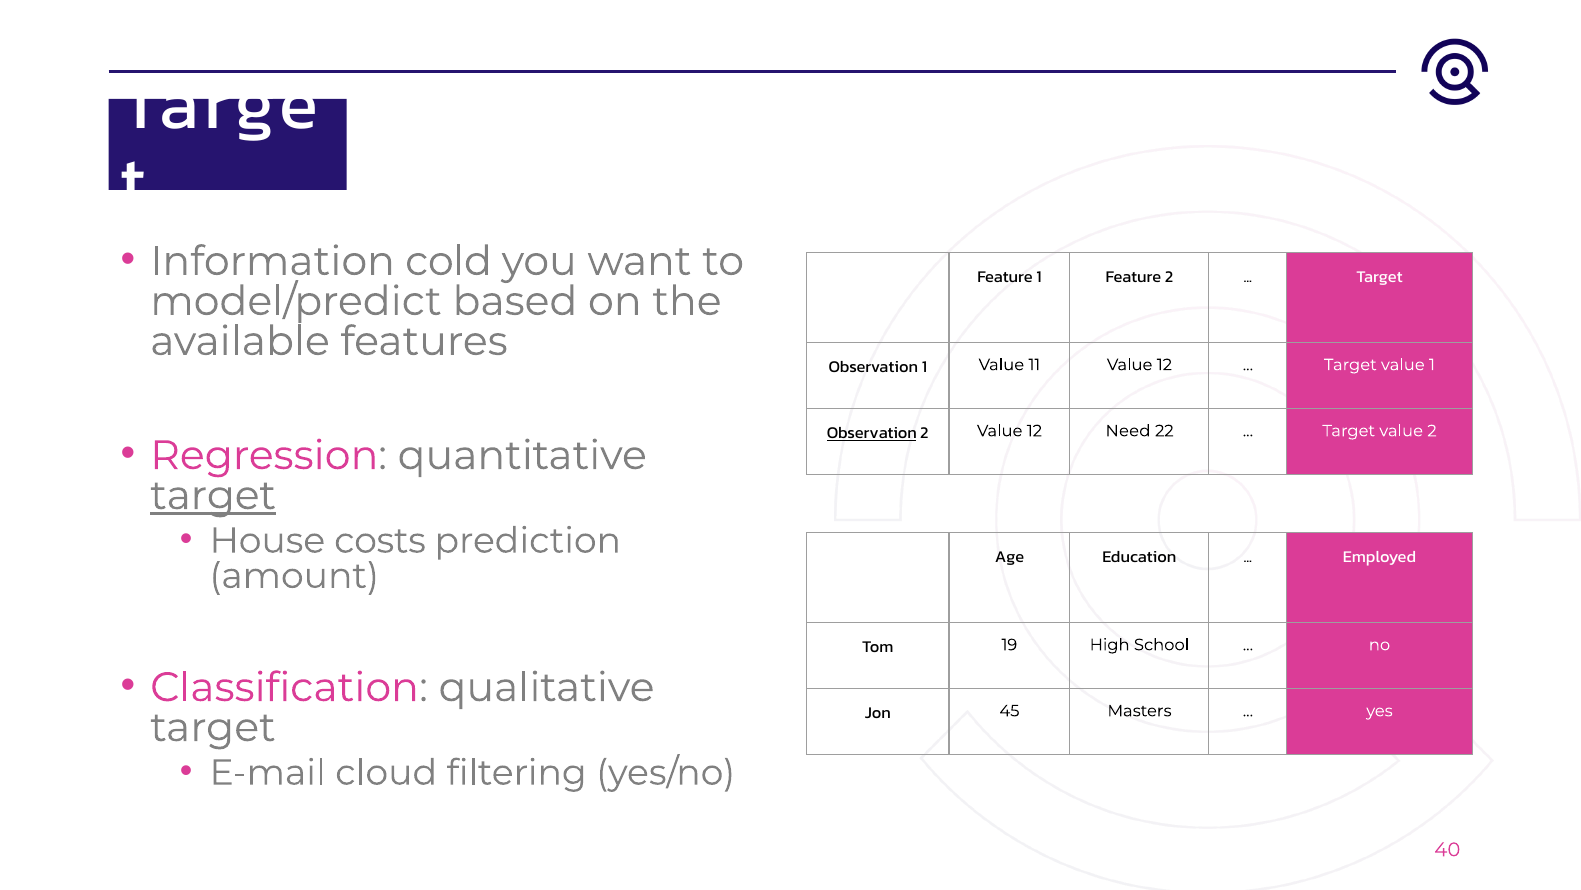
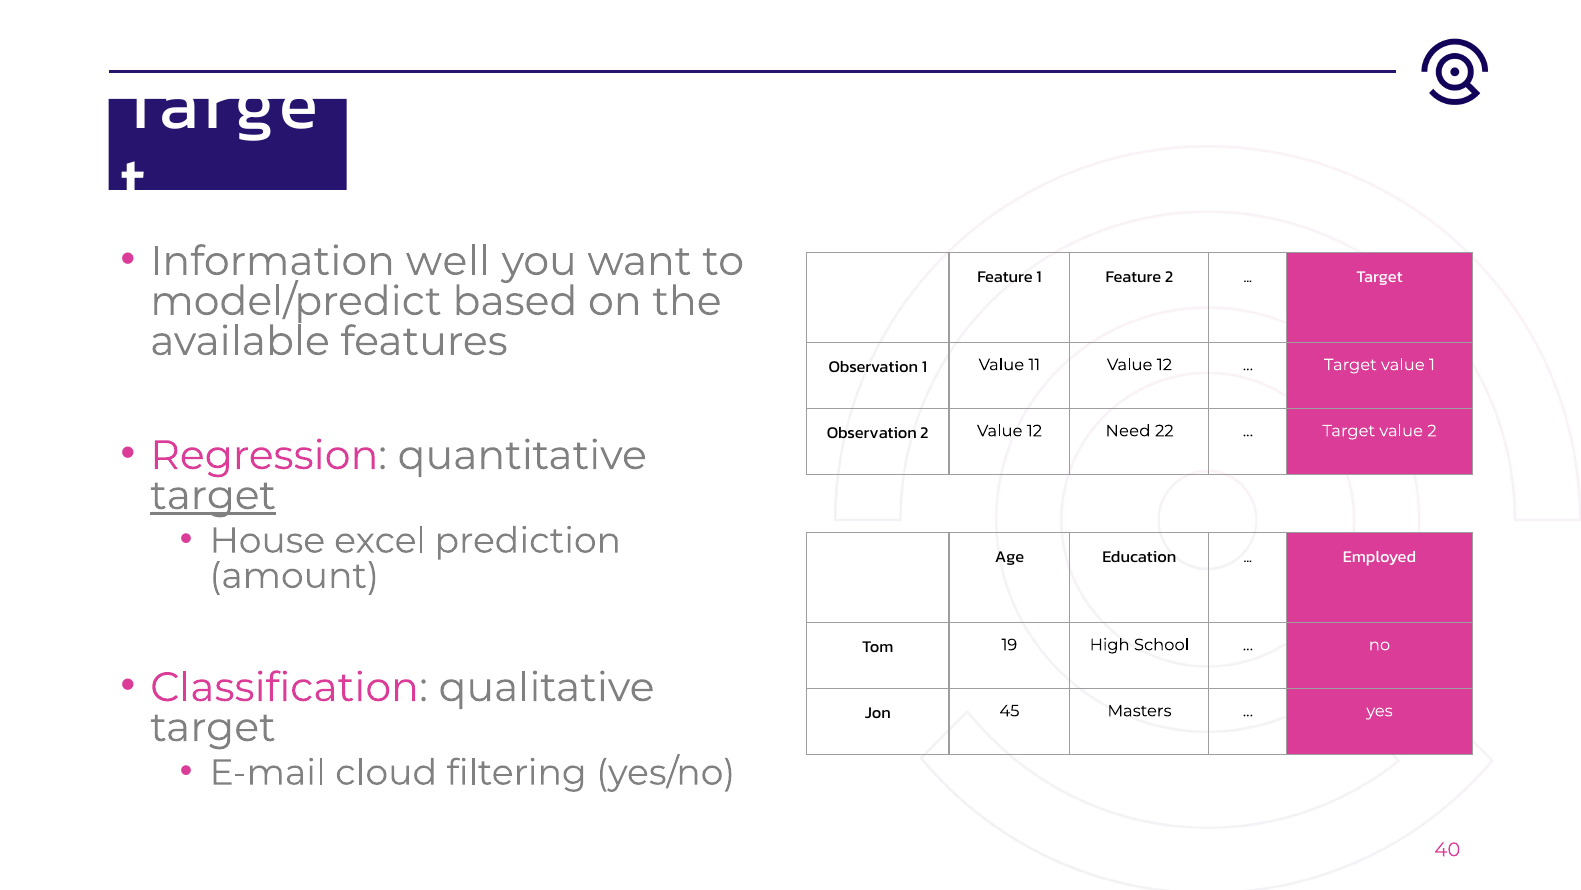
cold: cold -> well (448, 261)
Observation underline: present -> none (872, 433)
costs: costs -> excel (380, 540)
